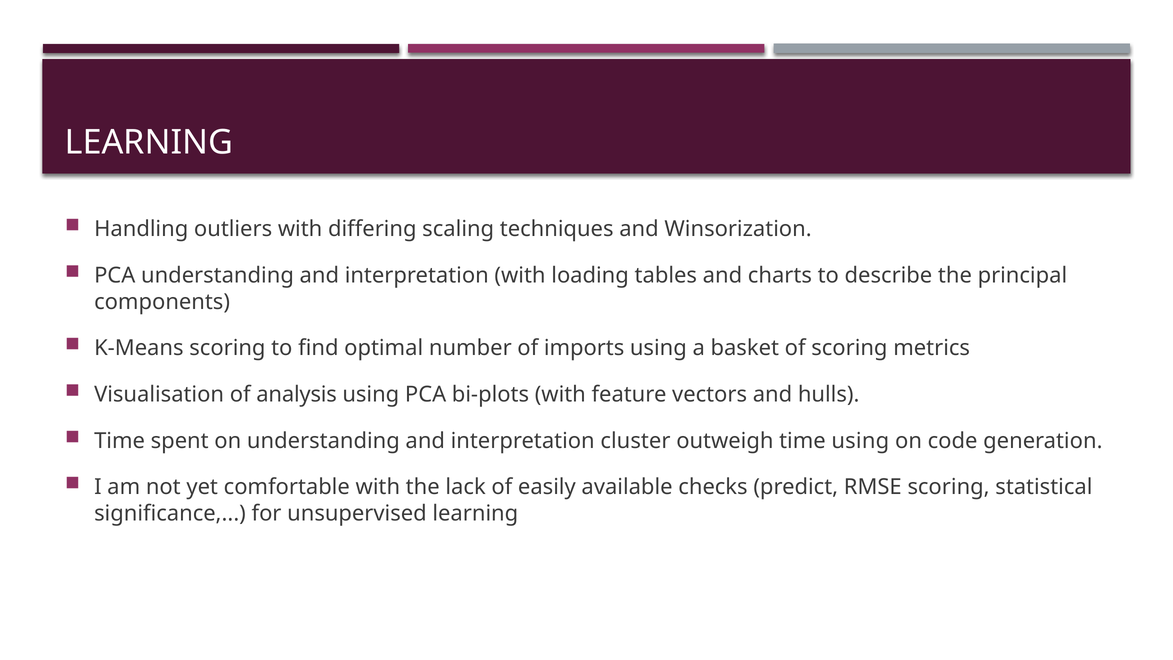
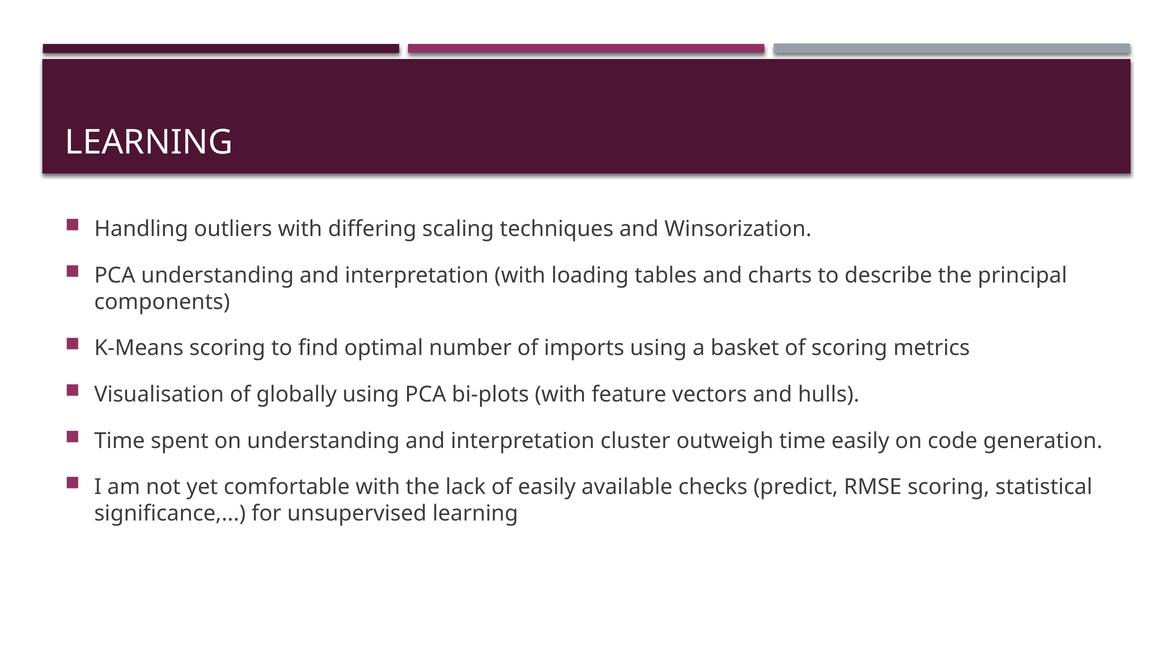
analysis: analysis -> globally (297, 394)
time using: using -> easily (860, 441)
